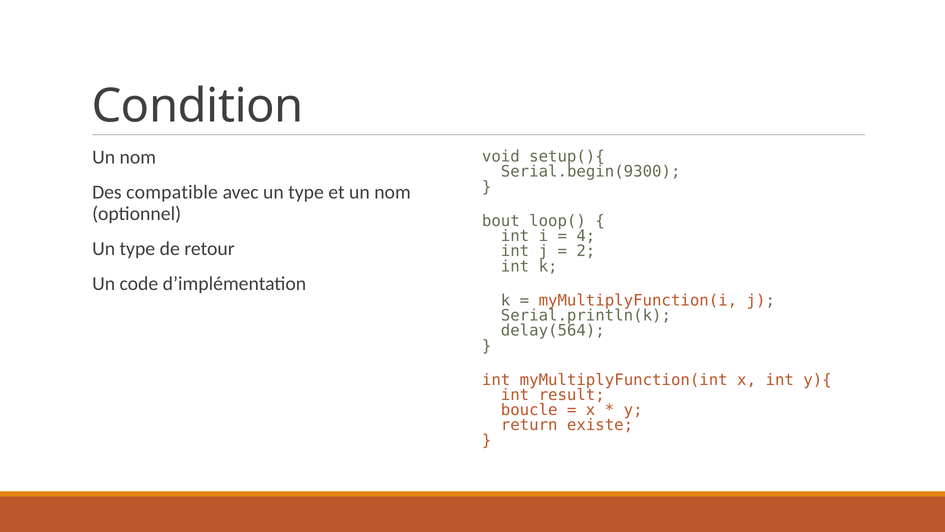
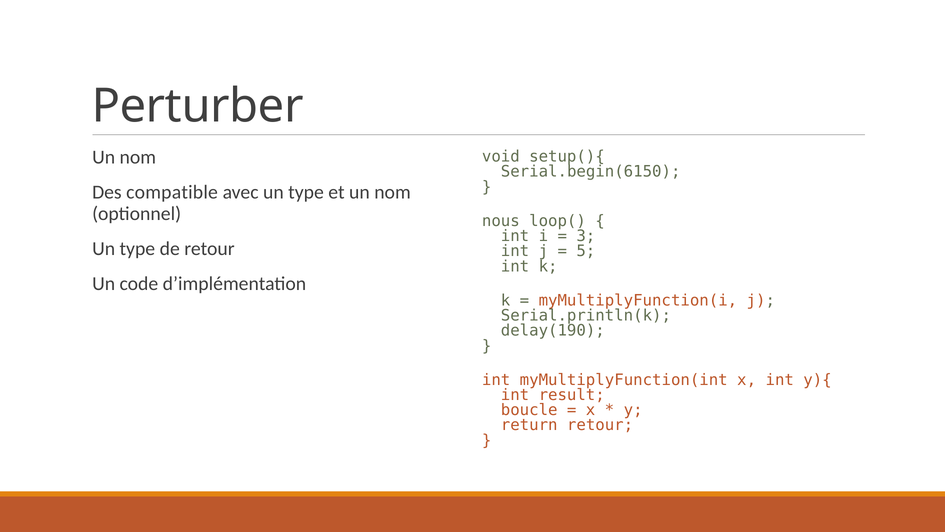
Condition: Condition -> Perturber (198, 106)
Serial.begin(9300: Serial.begin(9300 -> Serial.begin(6150 (591, 172)
bout: bout -> nous (501, 221)
4: 4 -> 3 (586, 236)
2: 2 -> 5 (586, 251)
delay(564: delay(564 -> delay(190 (553, 330)
return existe: existe -> retour (600, 425)
